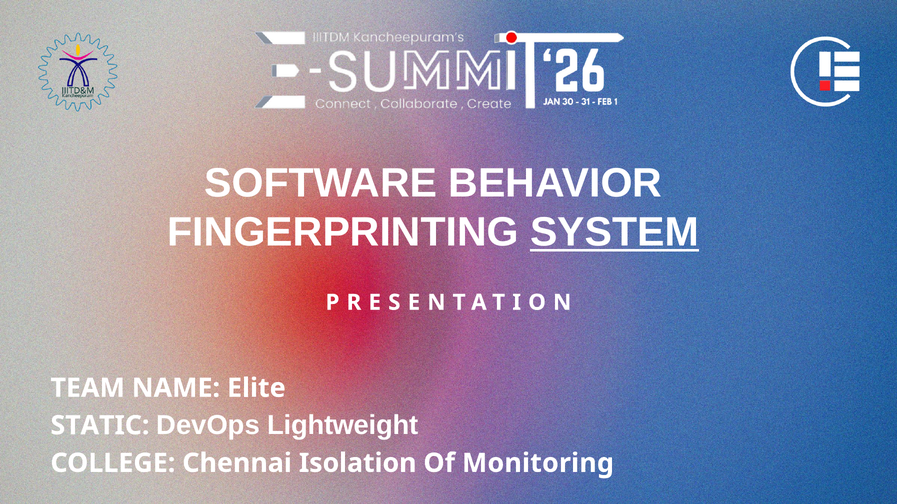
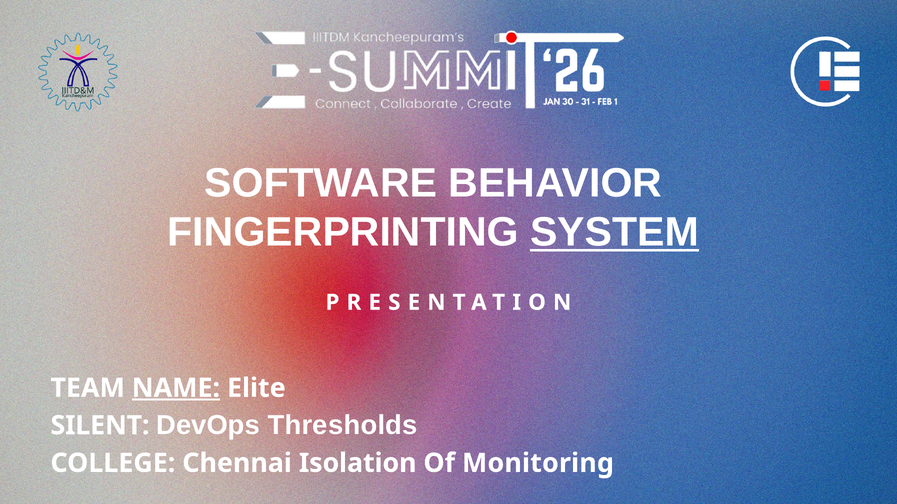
NAME underline: none -> present (176, 388)
STATIC: STATIC -> SILENT (100, 426)
Lightweight: Lightweight -> Thresholds (343, 426)
